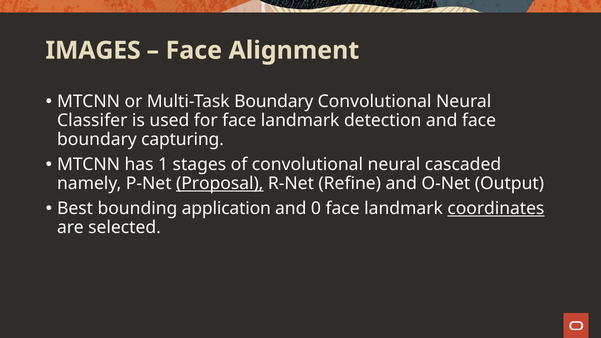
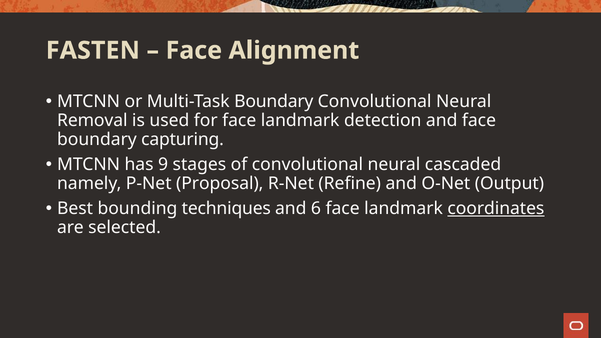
IMAGES: IMAGES -> FASTEN (93, 50)
Classifer: Classifer -> Removal (92, 120)
1: 1 -> 9 (163, 165)
Proposal underline: present -> none (220, 183)
application: application -> techniques (226, 209)
0: 0 -> 6 (316, 209)
